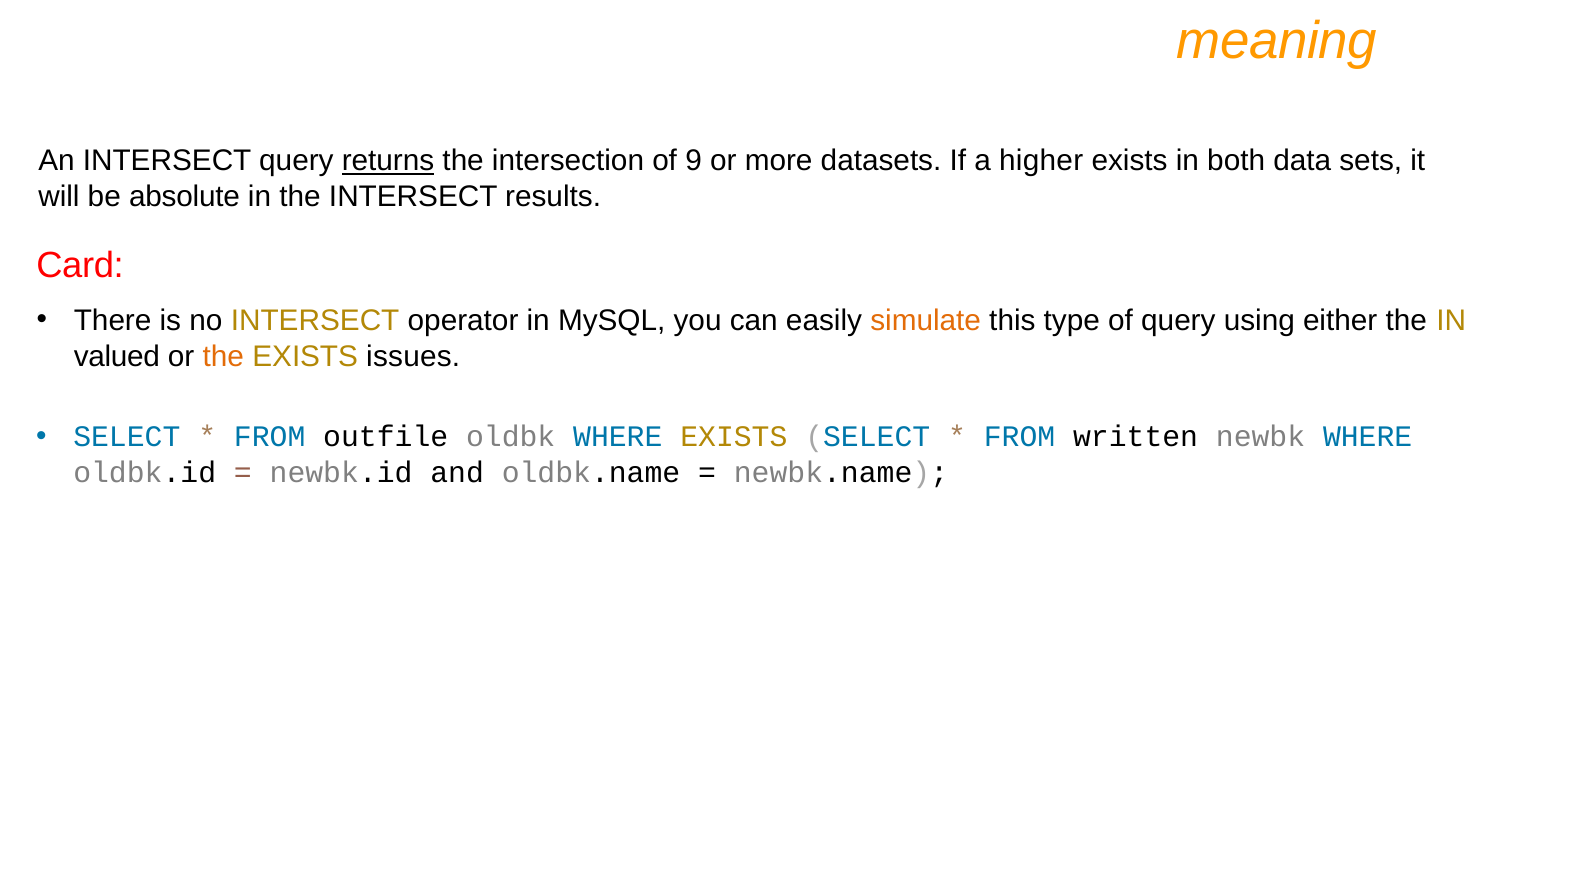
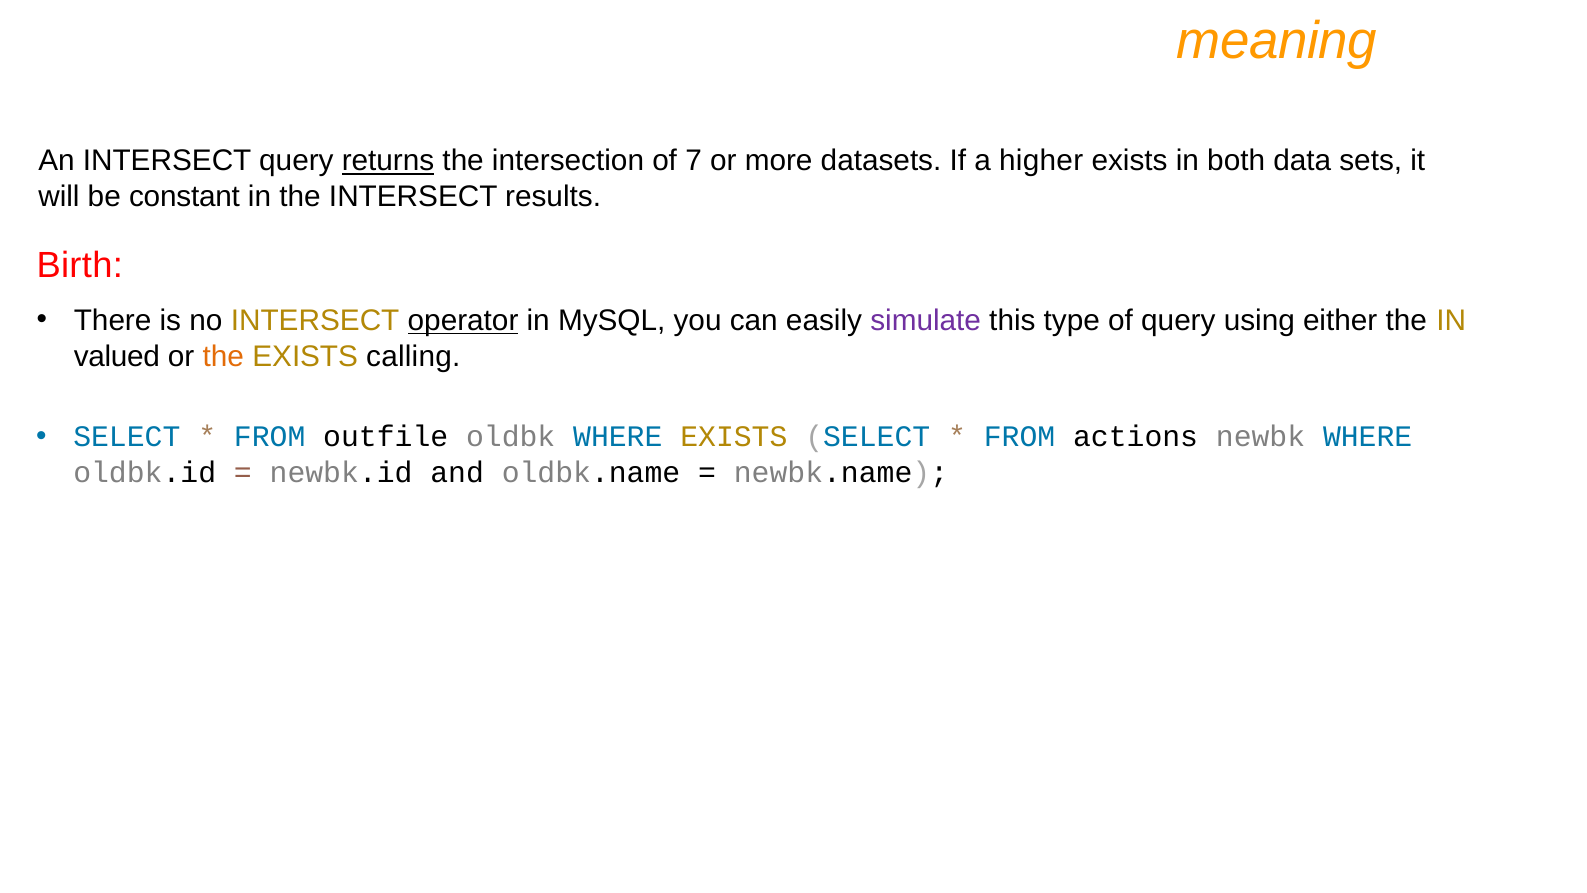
9: 9 -> 7 (694, 161)
absolute: absolute -> constant (185, 196)
Card: Card -> Birth (80, 266)
operator underline: none -> present (463, 321)
simulate colour: orange -> purple (926, 321)
issues: issues -> calling (413, 356)
written: written -> actions (1136, 437)
